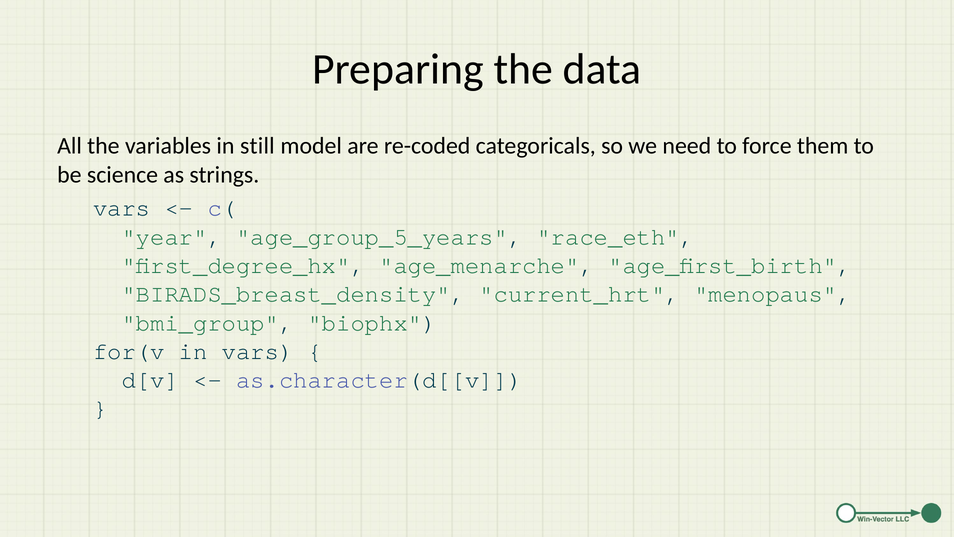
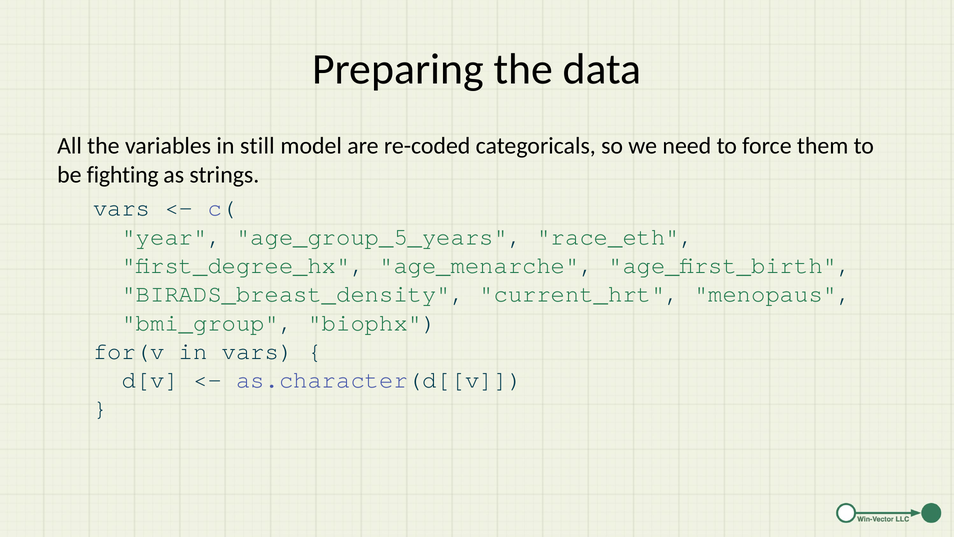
science: science -> fighting (123, 175)
